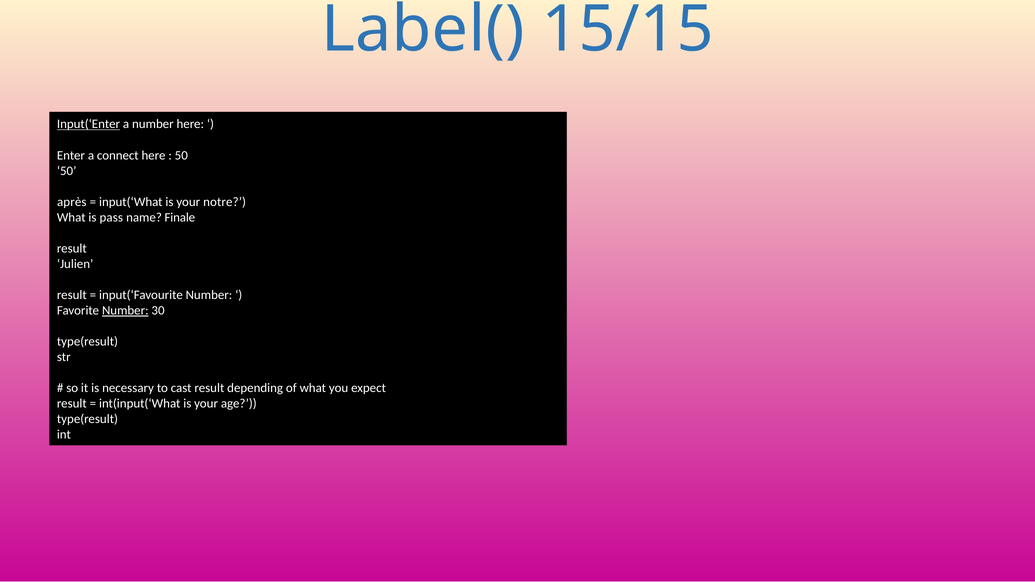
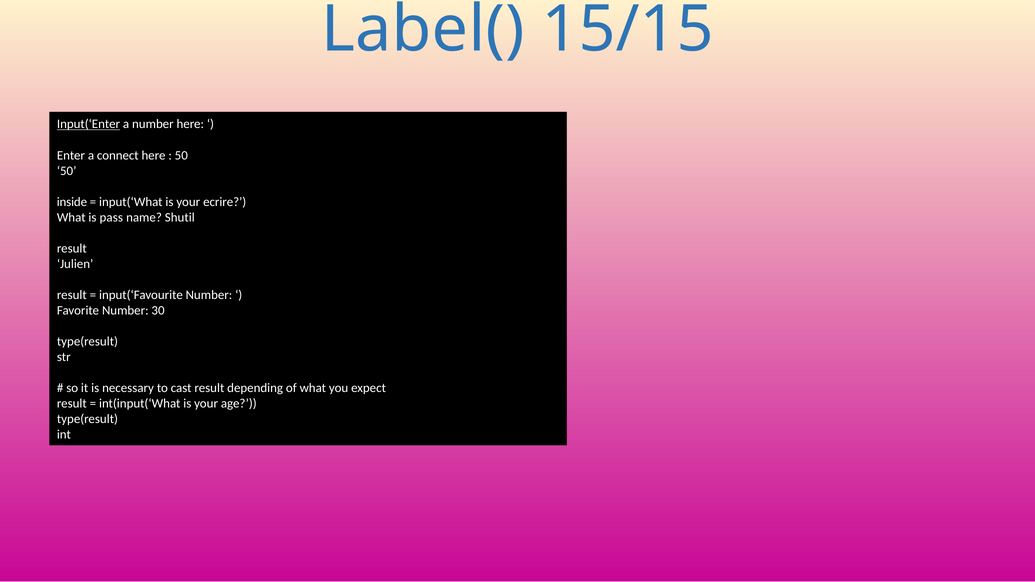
après: après -> inside (72, 202)
notre: notre -> ecrire (225, 202)
Finale: Finale -> Shutil (180, 217)
Number underline: present -> none (125, 311)
